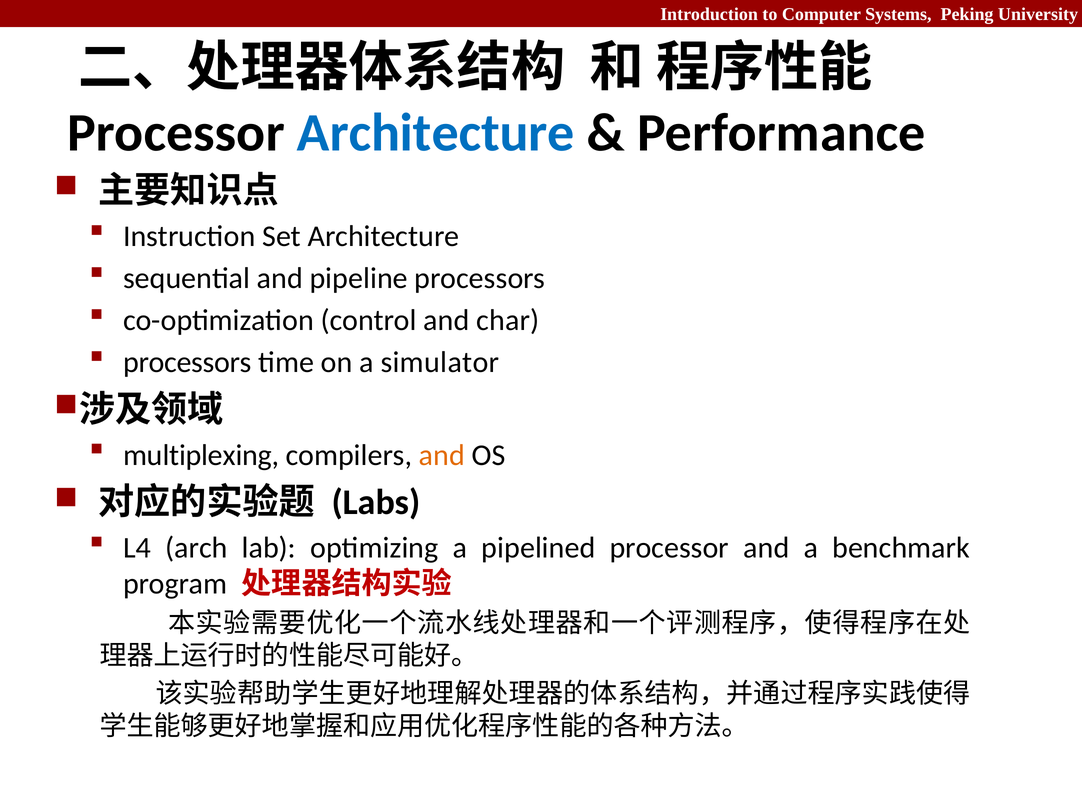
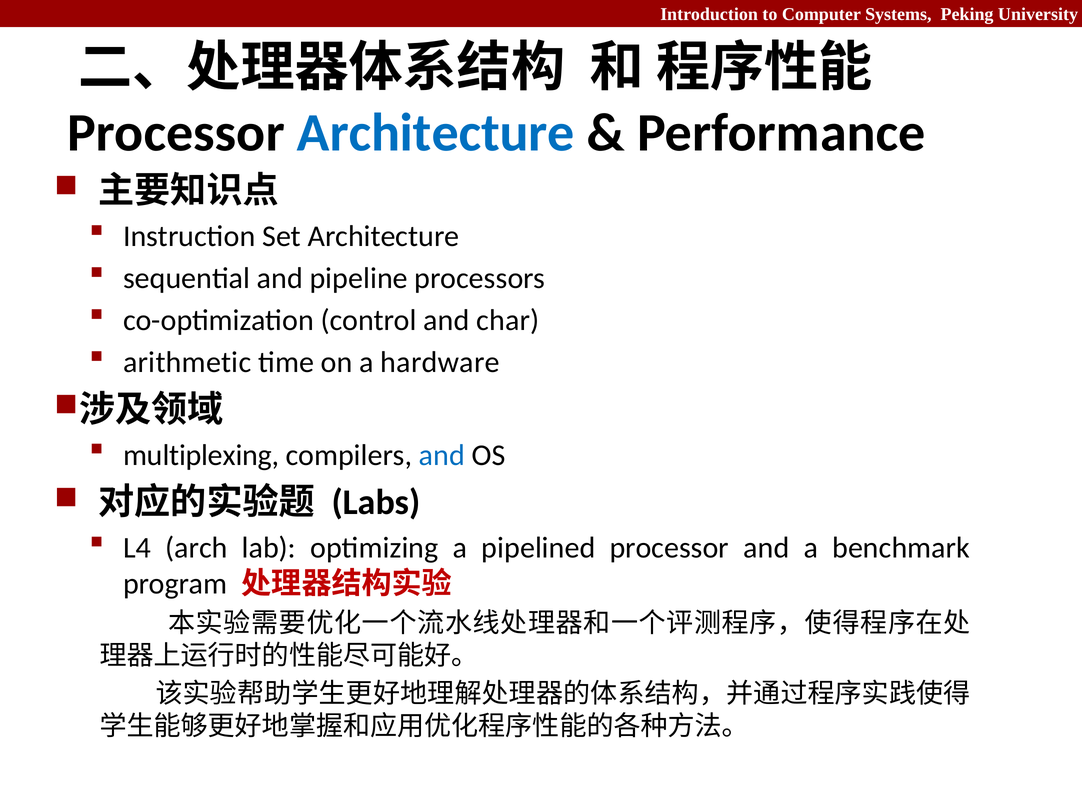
processors: processors -> arithmetic (187, 362)
simulator: simulator -> hardware (440, 362)
and colour: orange -> blue (442, 455)
